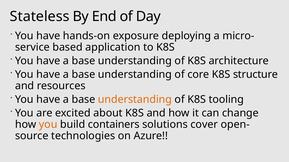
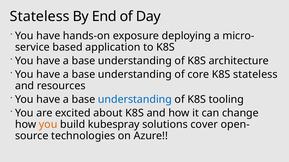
K8S structure: structure -> stateless (255, 75)
understanding colour: orange -> blue (135, 100)
containers: containers -> kubespray (114, 125)
